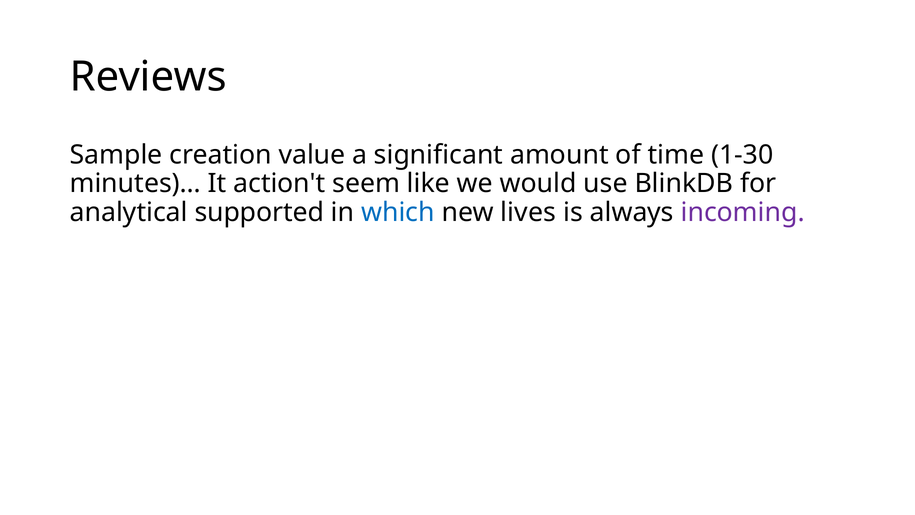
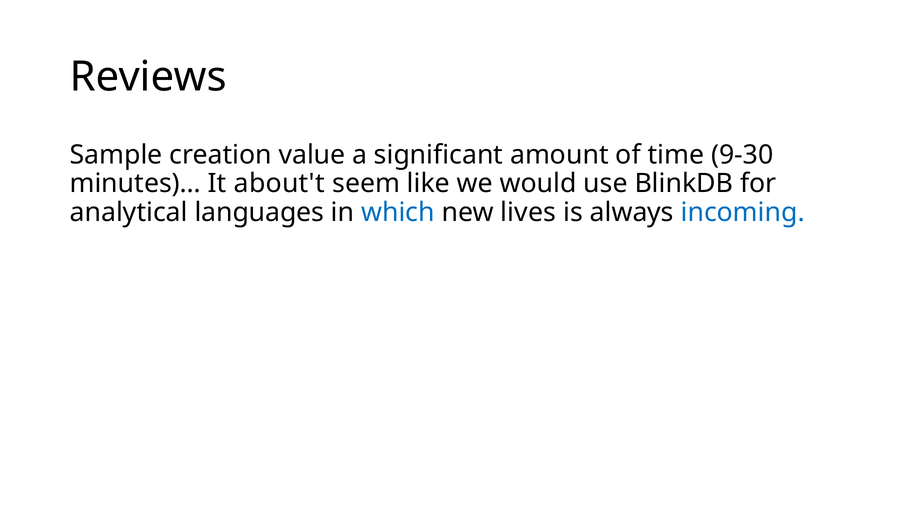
1-30: 1-30 -> 9-30 (742, 155)
action't: action't -> about't (279, 183)
supported: supported -> languages (259, 212)
incoming colour: purple -> blue (743, 212)
